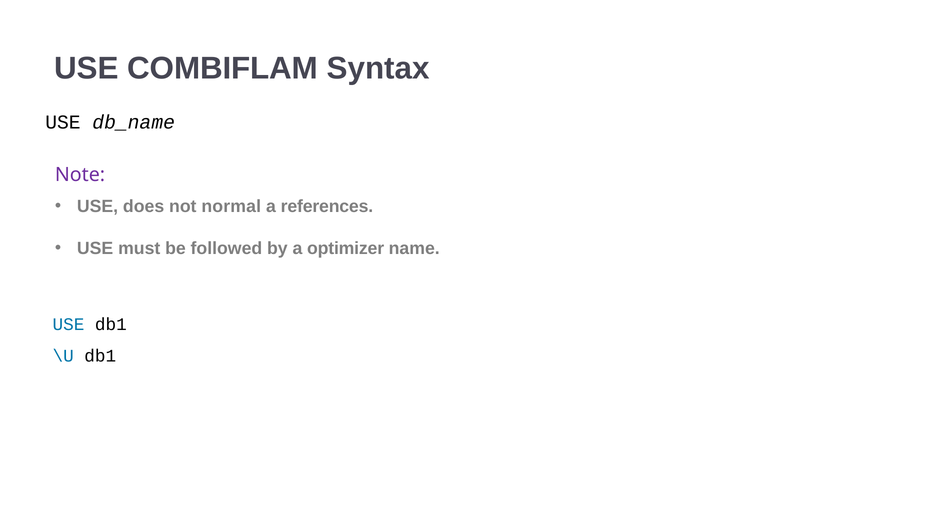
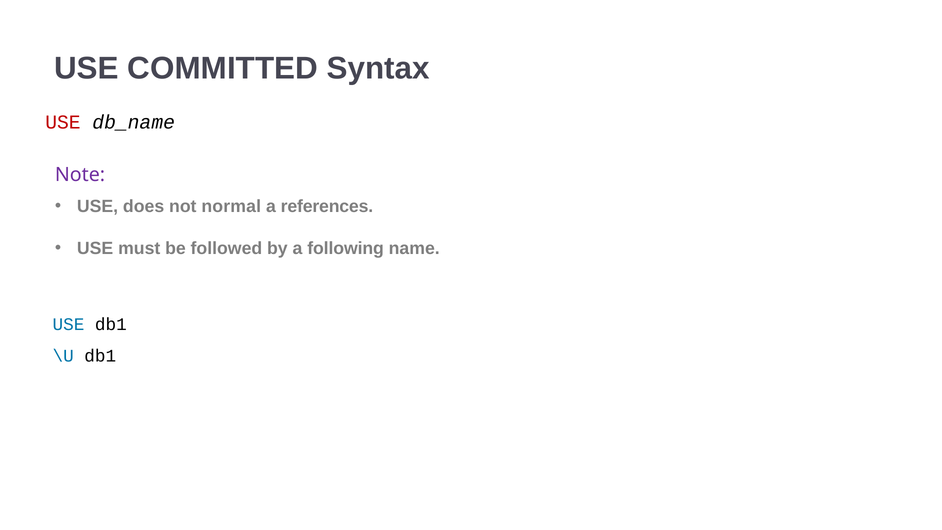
COMBIFLAM: COMBIFLAM -> COMMITTED (223, 68)
USE colour: black -> red (63, 122)
optimizer: optimizer -> following (346, 249)
